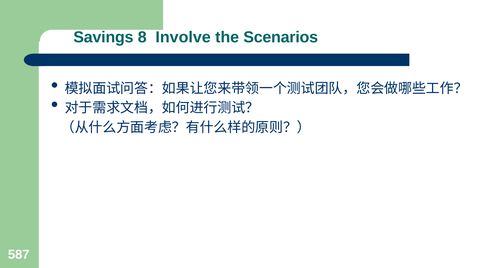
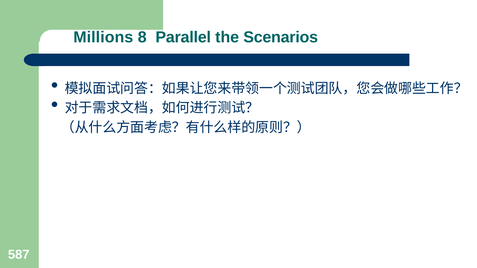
Savings: Savings -> Millions (103, 37)
Involve: Involve -> Parallel (183, 37)
